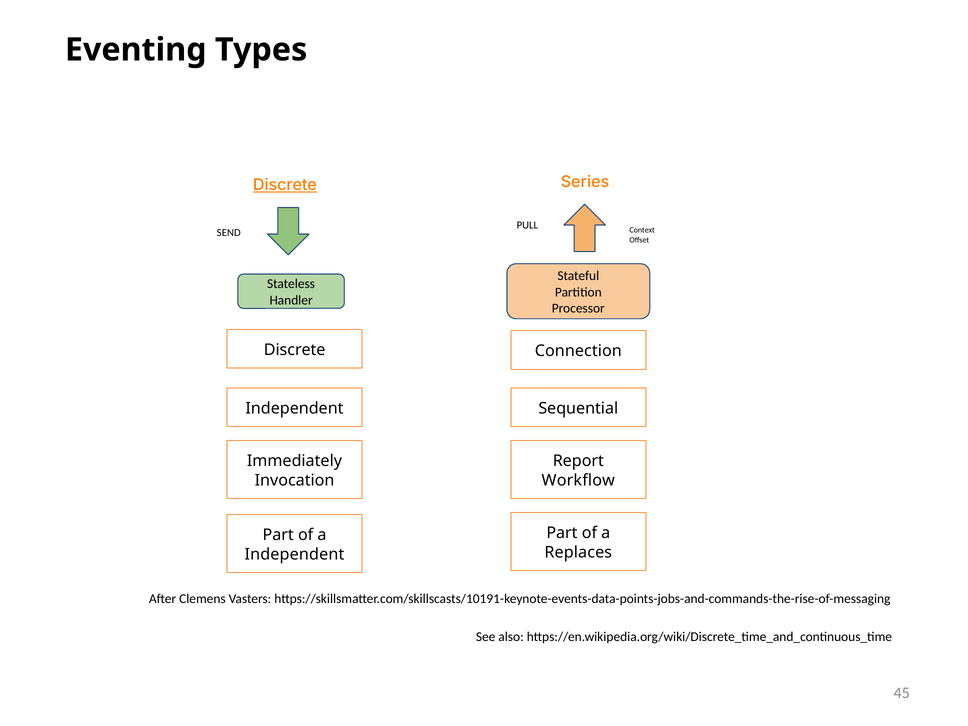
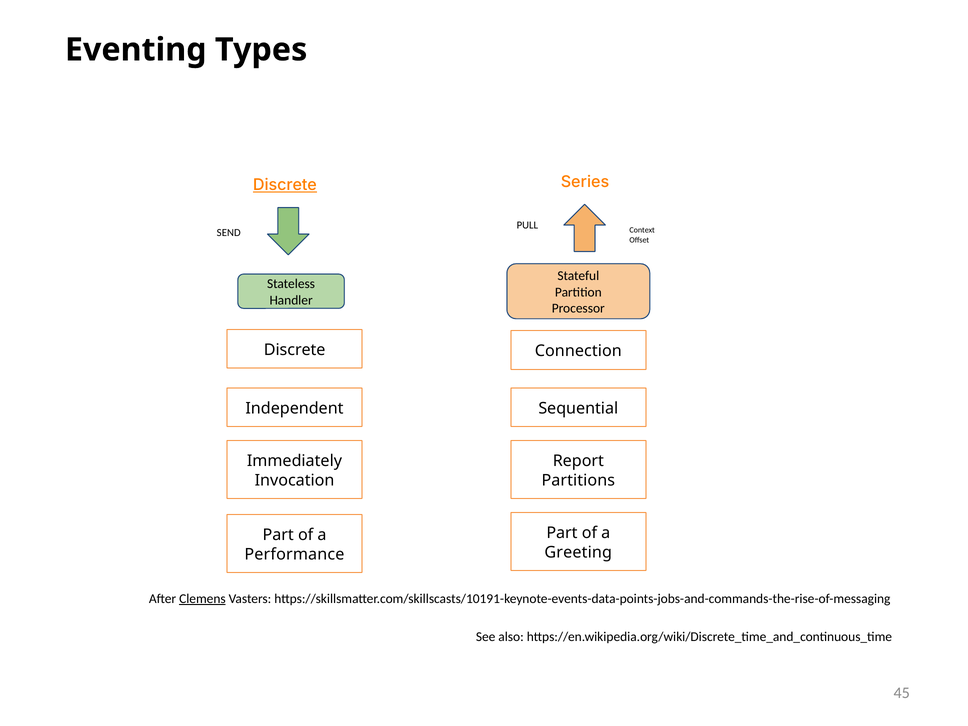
Workflow: Workflow -> Partitions (578, 481)
Replaces: Replaces -> Greeting (578, 552)
Independent: Independent -> Performance (294, 554)
Clemens underline: none -> present (202, 599)
